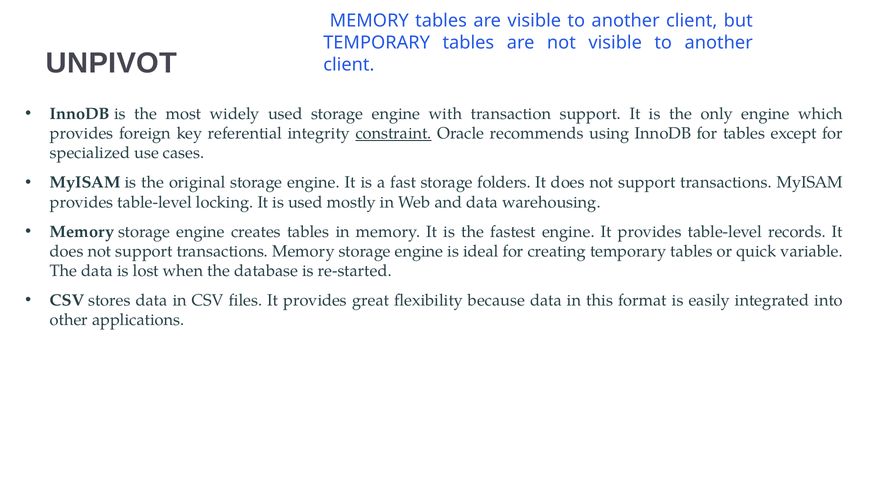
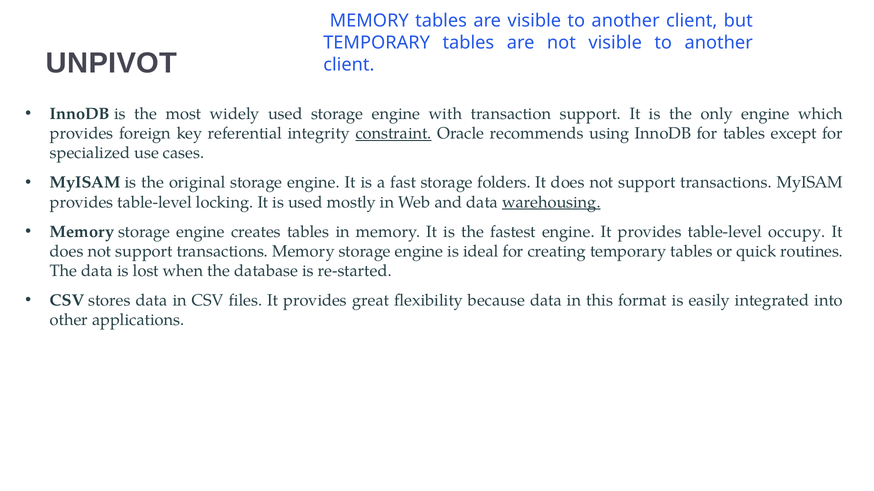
warehousing underline: none -> present (551, 202)
records: records -> occupy (797, 232)
variable: variable -> routines (812, 252)
